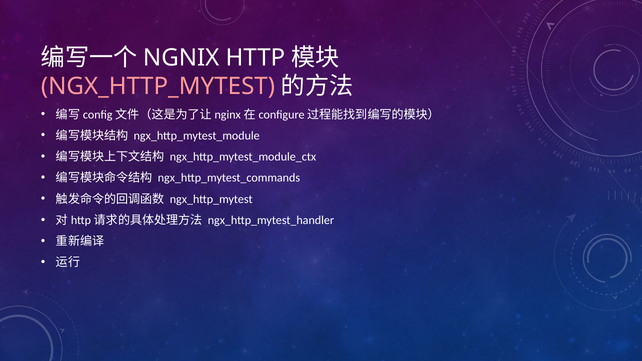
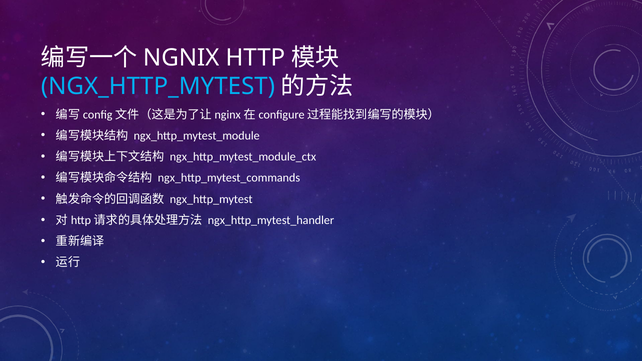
NGX_HTTP_MYTEST colour: pink -> light blue (158, 87)
